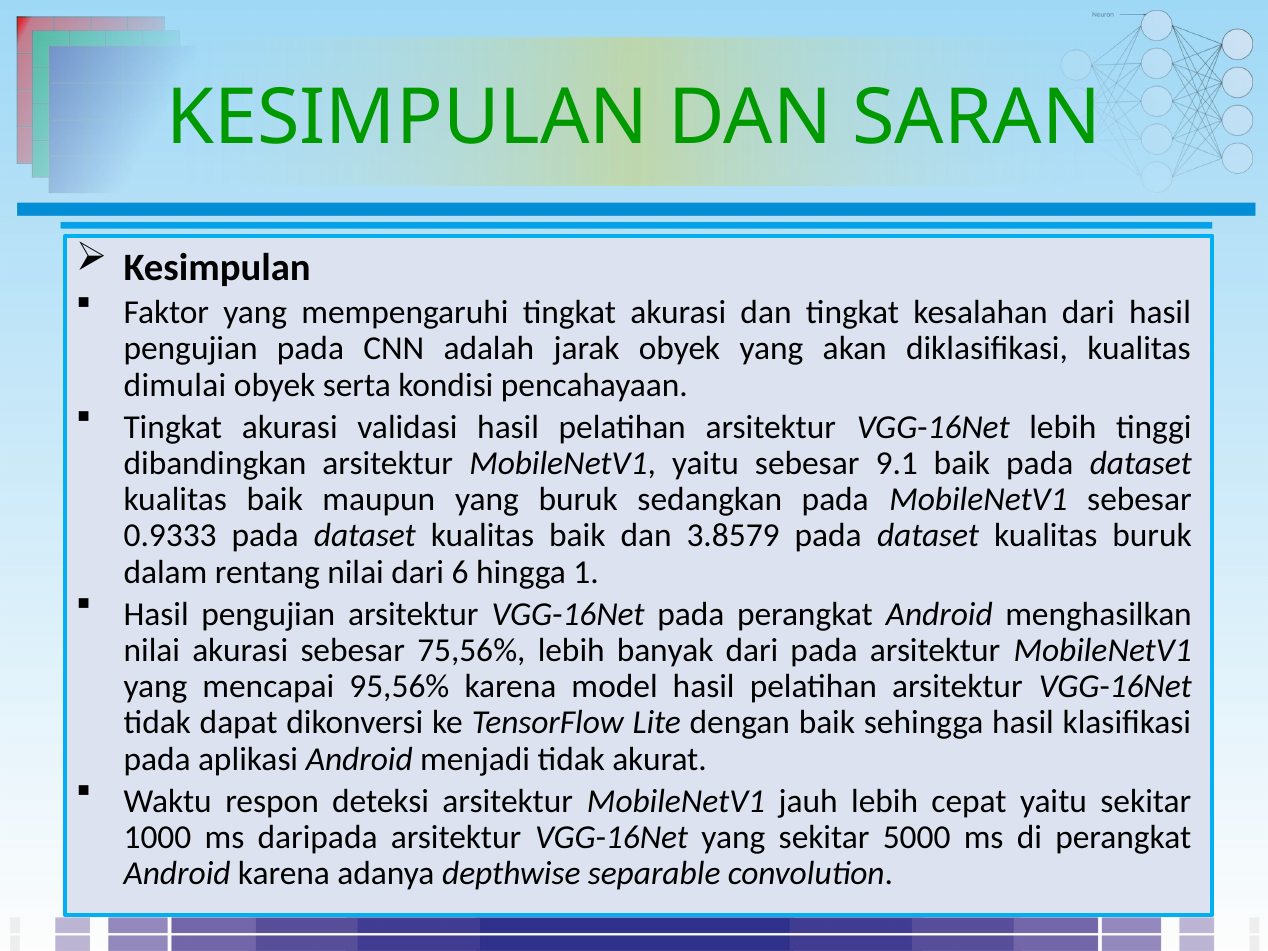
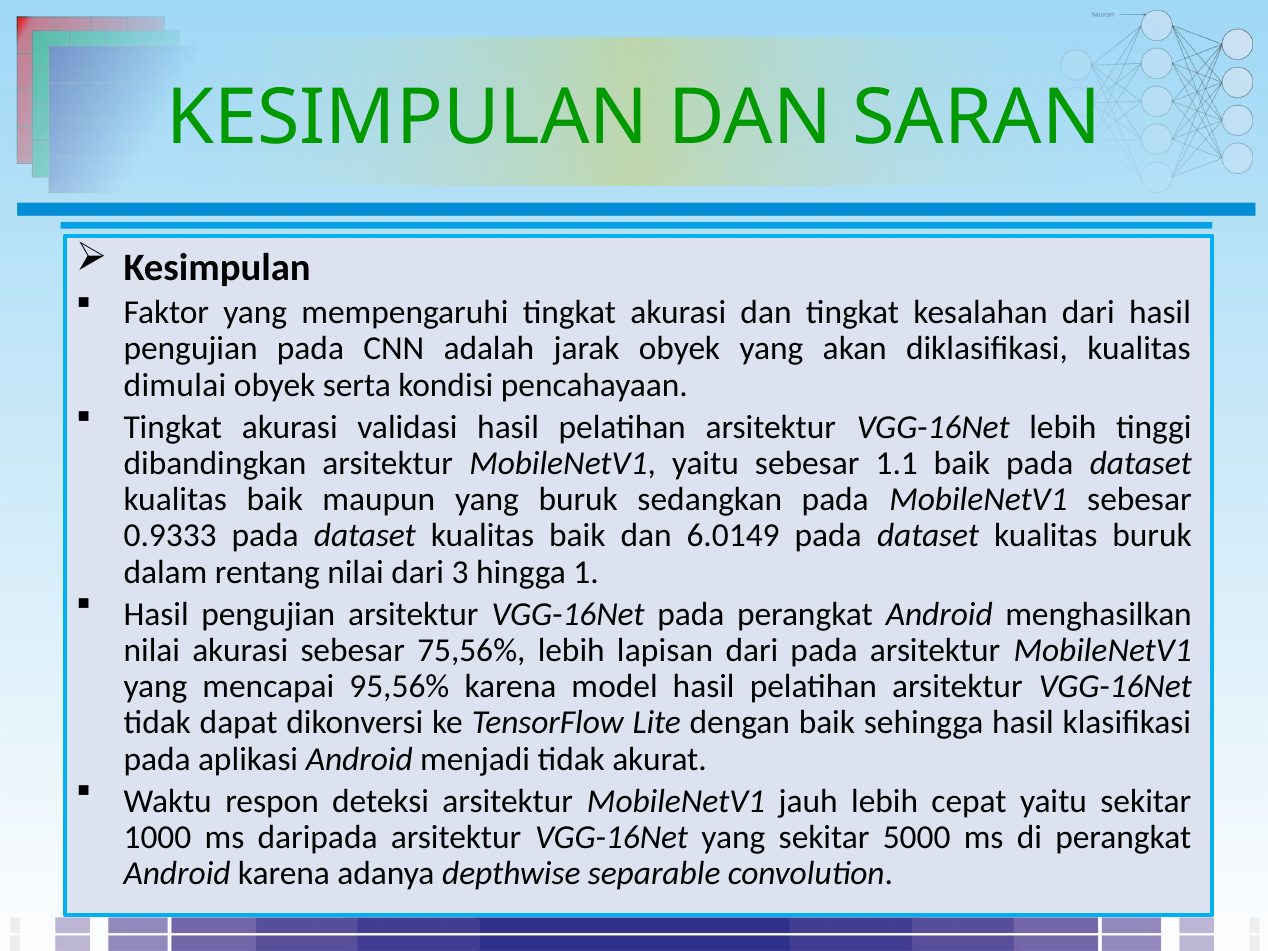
9.1: 9.1 -> 1.1 (897, 464)
3.8579: 3.8579 -> 6.0149 (733, 536)
6: 6 -> 3 (460, 572)
banyak: banyak -> lapisan (665, 651)
